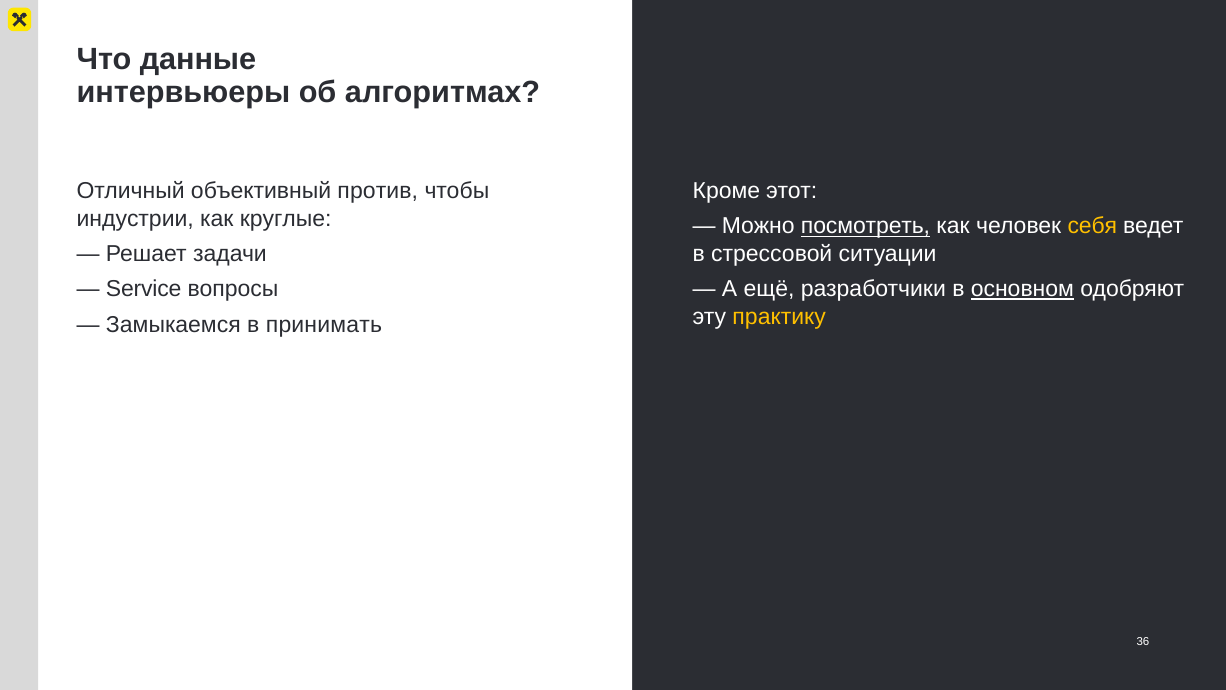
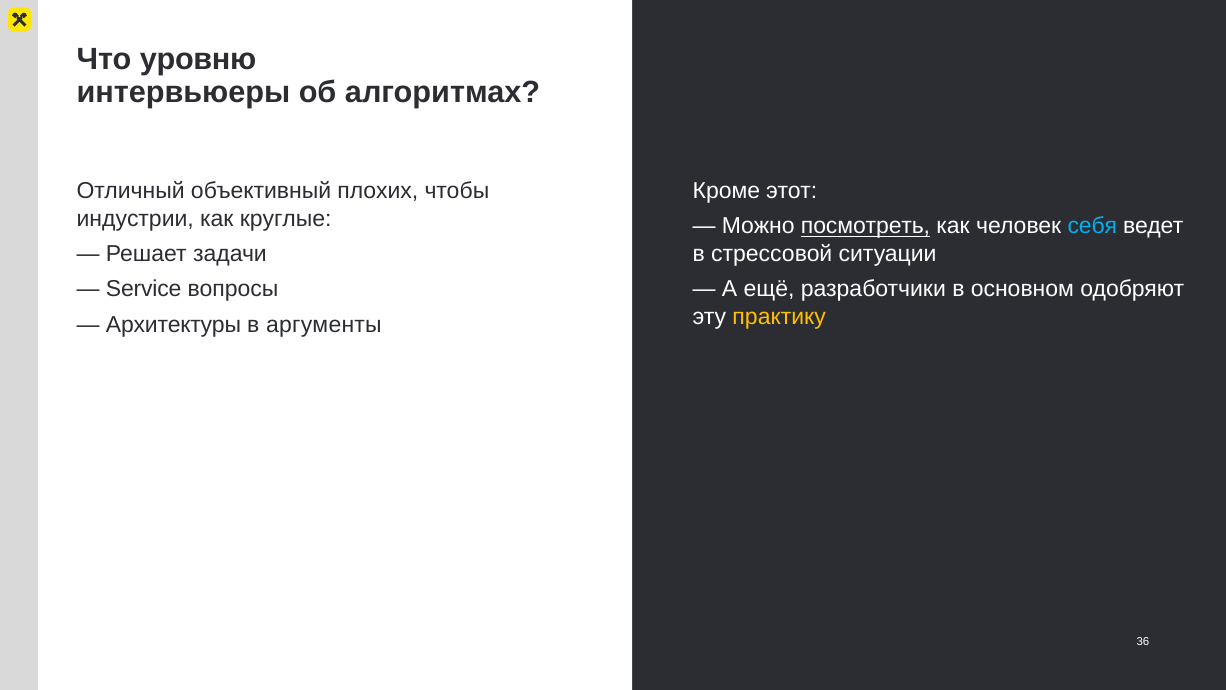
данные: данные -> уровню (198, 59)
против: против -> плохих (378, 191)
себя colour: yellow -> light blue (1092, 226)
основном underline: present -> none (1022, 289)
Замыкаемся: Замыкаемся -> Архитектуры (173, 324)
принимать: принимать -> аргументы (324, 324)
